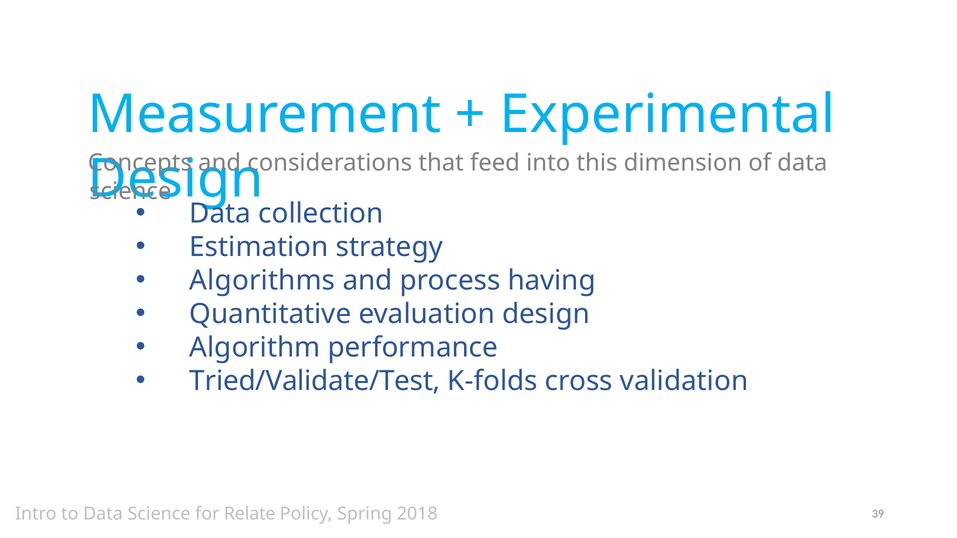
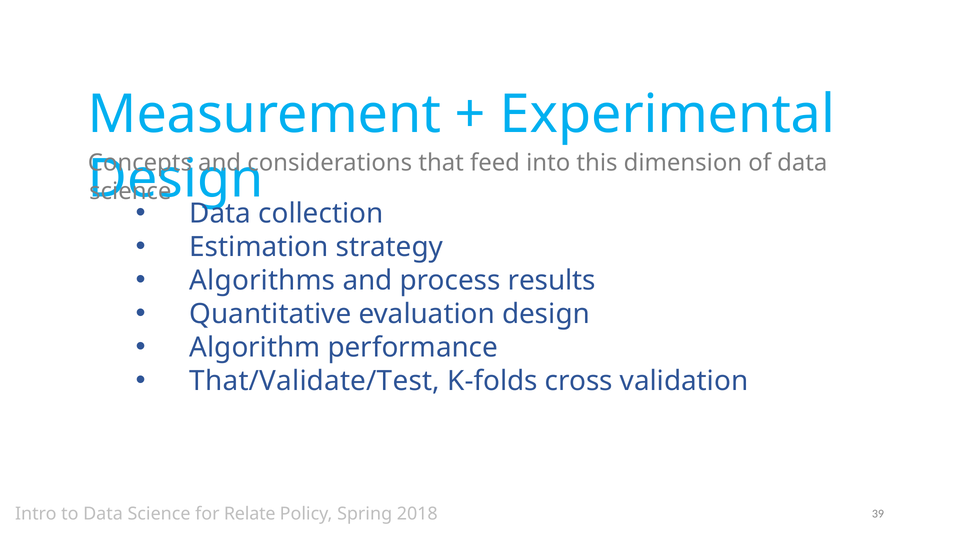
having: having -> results (552, 281)
Tried/Validate/Test: Tried/Validate/Test -> That/Validate/Test (315, 381)
